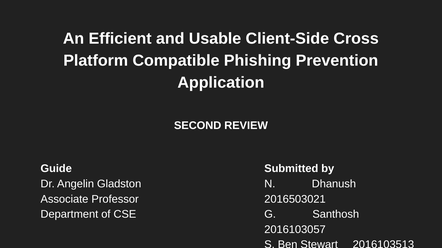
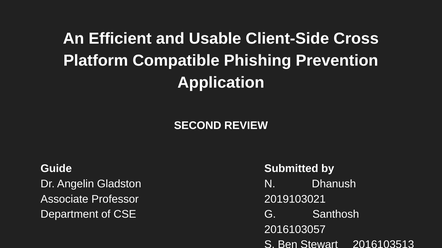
2016503021: 2016503021 -> 2019103021 (295, 200)
